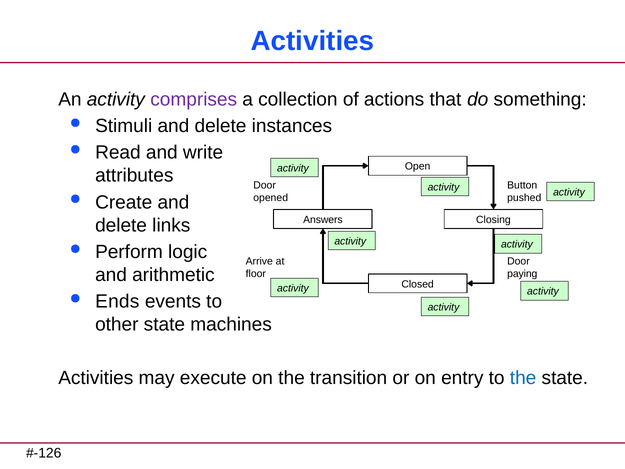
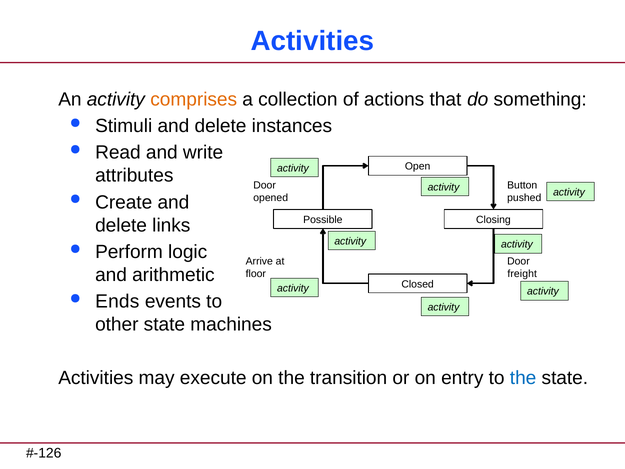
comprises colour: purple -> orange (194, 99)
Answers: Answers -> Possible (323, 219)
paying: paying -> freight (522, 274)
